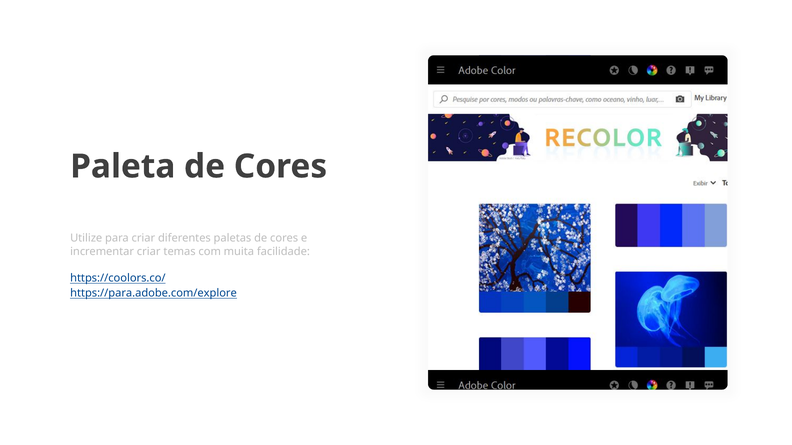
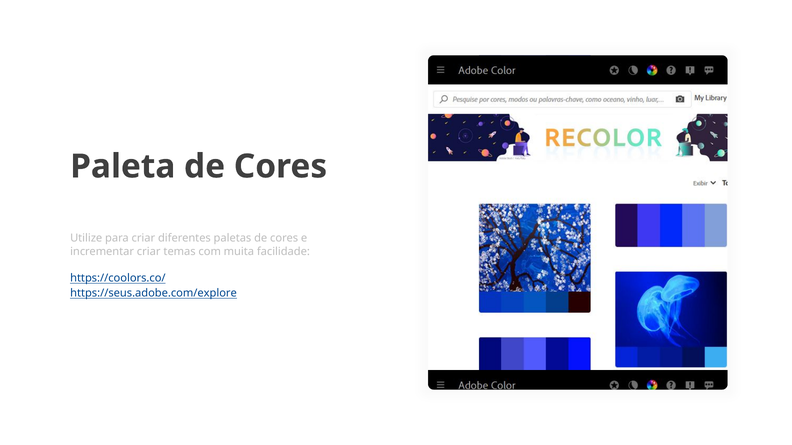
https://para.adobe.com/explore: https://para.adobe.com/explore -> https://seus.adobe.com/explore (154, 294)
